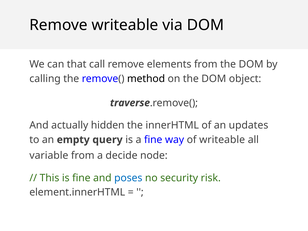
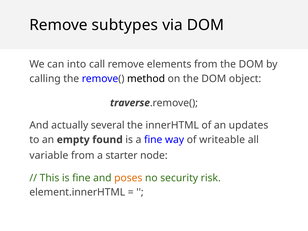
Remove writeable: writeable -> subtypes (125, 25)
that: that -> into (77, 64)
hidden: hidden -> several (108, 125)
query: query -> found (108, 140)
decide: decide -> starter (122, 156)
poses colour: blue -> orange (128, 178)
